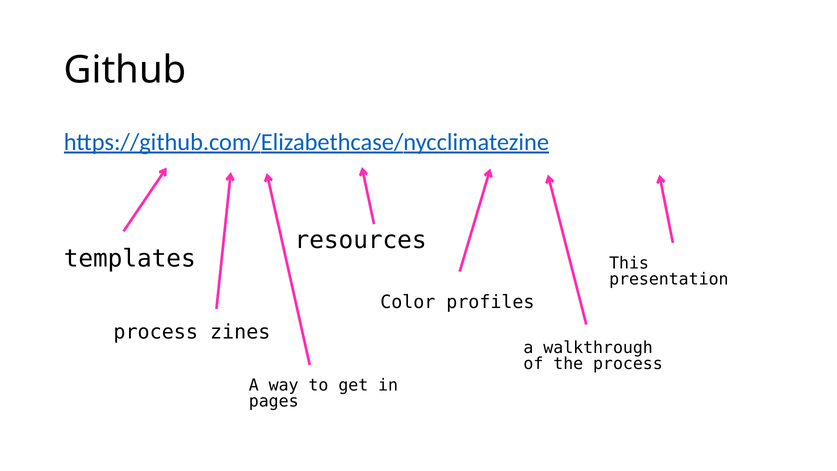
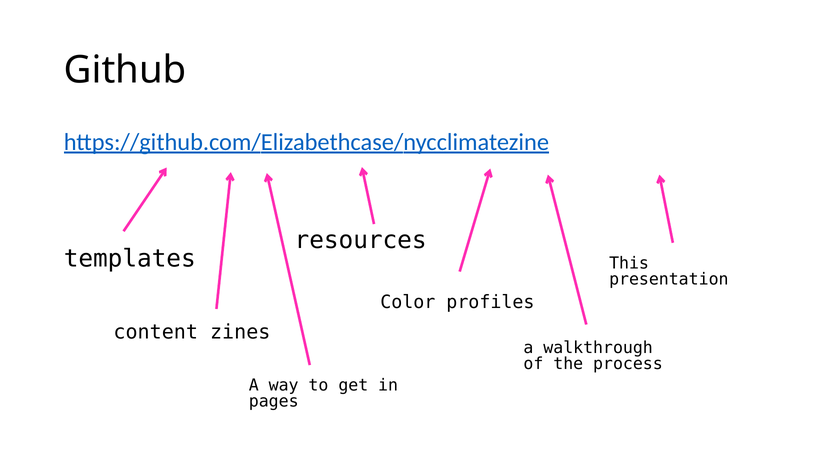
process: process -> content (156, 332)
